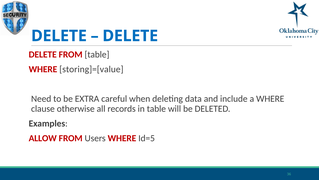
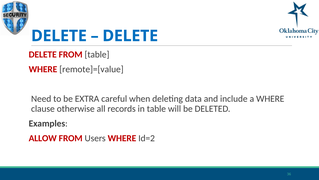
storing]=[value: storing]=[value -> remote]=[value (91, 69)
Id=5: Id=5 -> Id=2 (147, 138)
